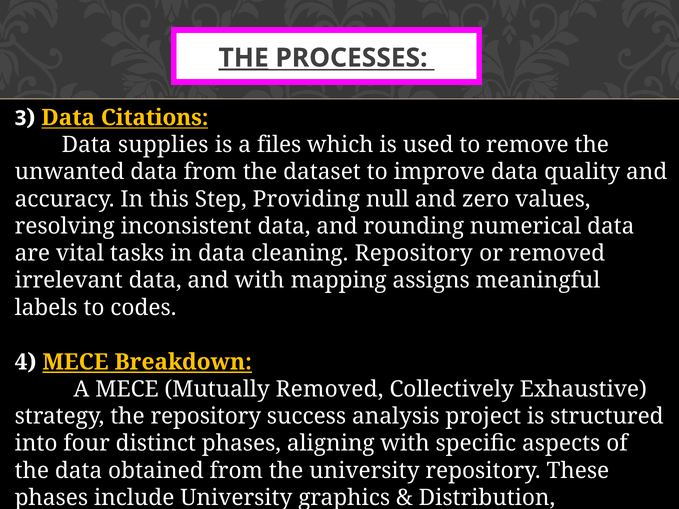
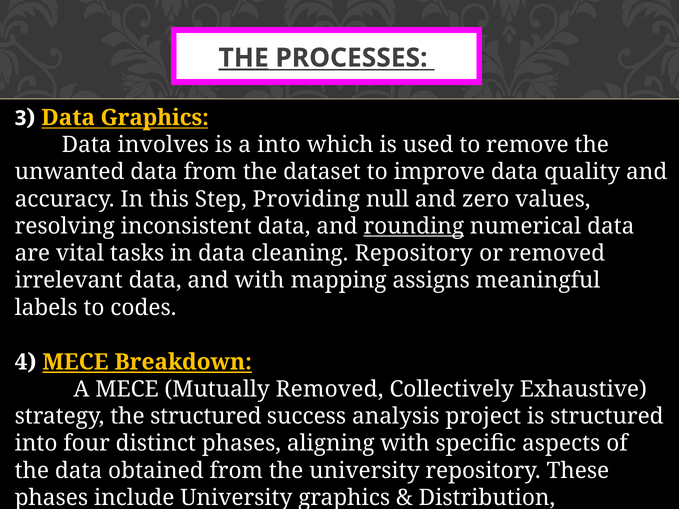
Data Citations: Citations -> Graphics (155, 118)
supplies: supplies -> involves (163, 145)
a files: files -> into (279, 145)
rounding underline: none -> present (414, 226)
the repository: repository -> structured (206, 416)
